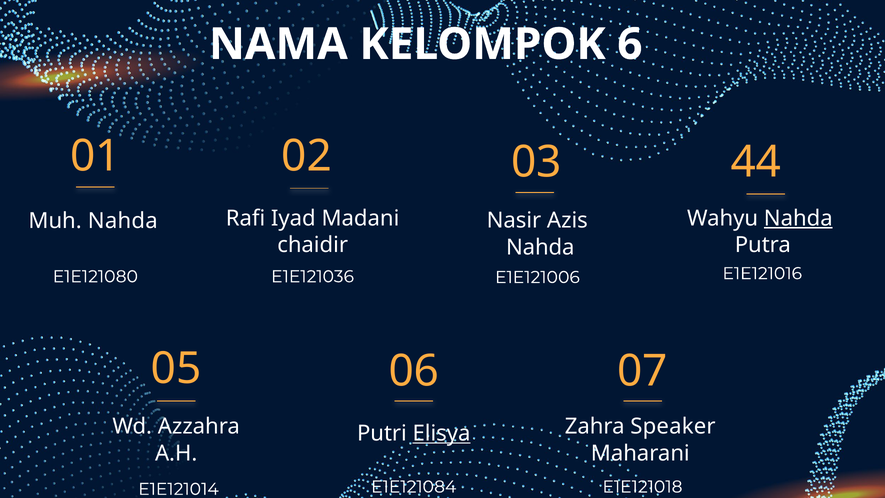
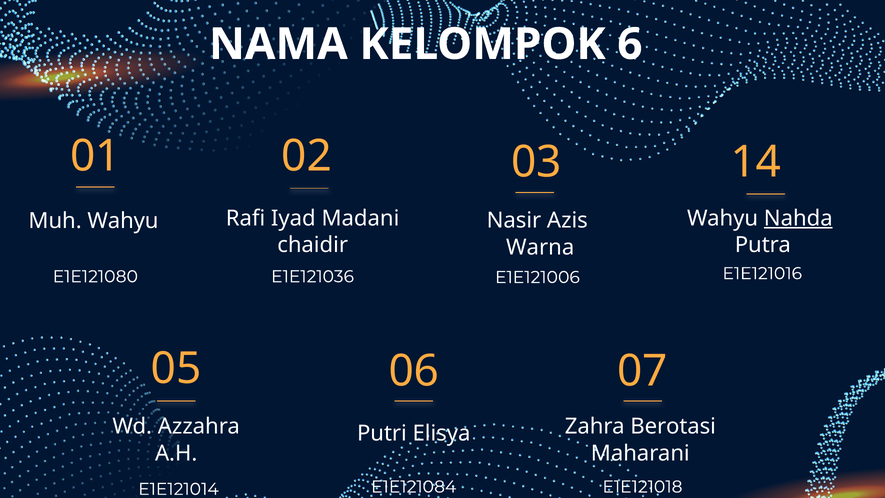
44: 44 -> 14 (756, 162)
Muh Nahda: Nahda -> Wahyu (123, 221)
Nahda: Nahda -> Warna (540, 247)
Speaker: Speaker -> Berotasi (673, 427)
Elisya underline: present -> none (442, 433)
